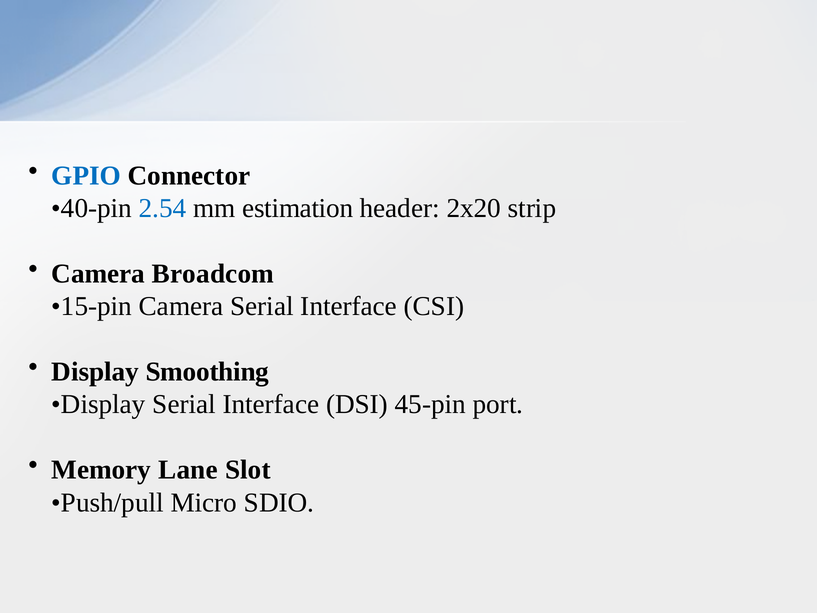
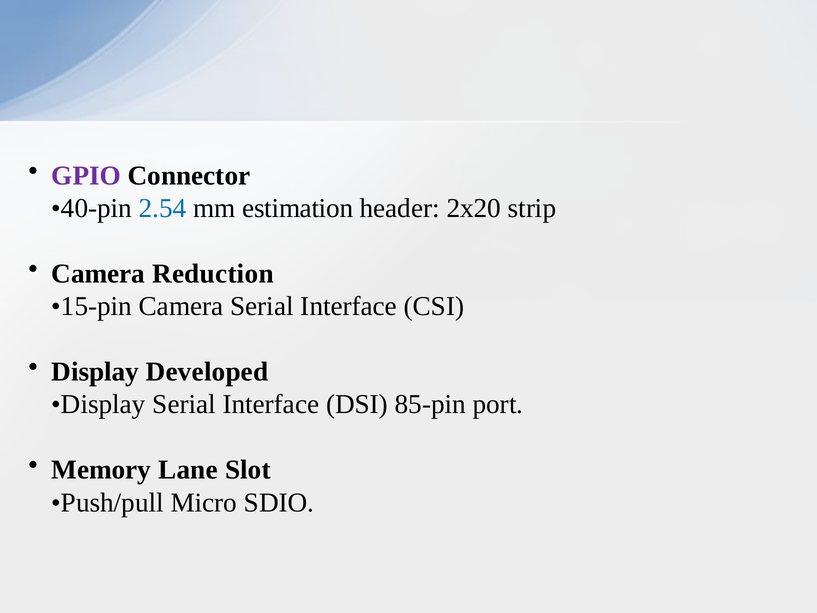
GPIO colour: blue -> purple (86, 176)
Broadcom: Broadcom -> Reduction (213, 274)
Smoothing: Smoothing -> Developed (207, 372)
45-pin: 45-pin -> 85-pin (430, 404)
